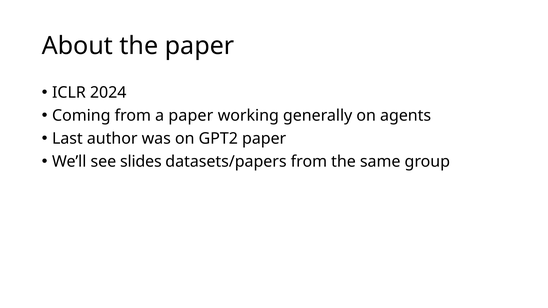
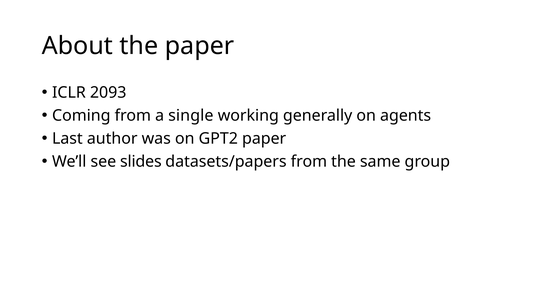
2024: 2024 -> 2093 (108, 93)
a paper: paper -> single (191, 116)
